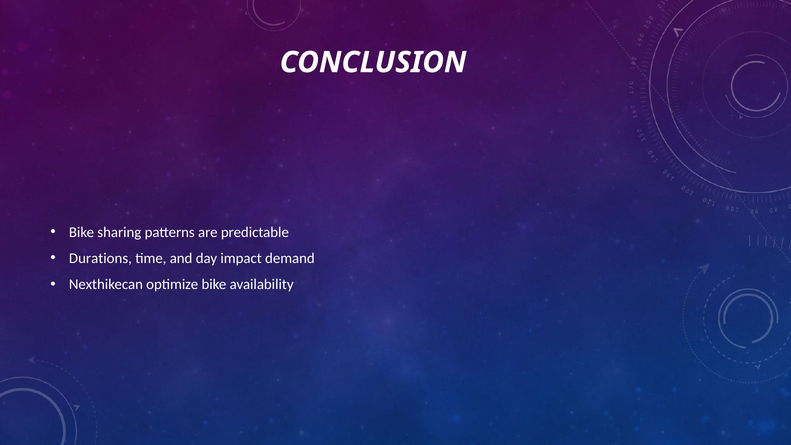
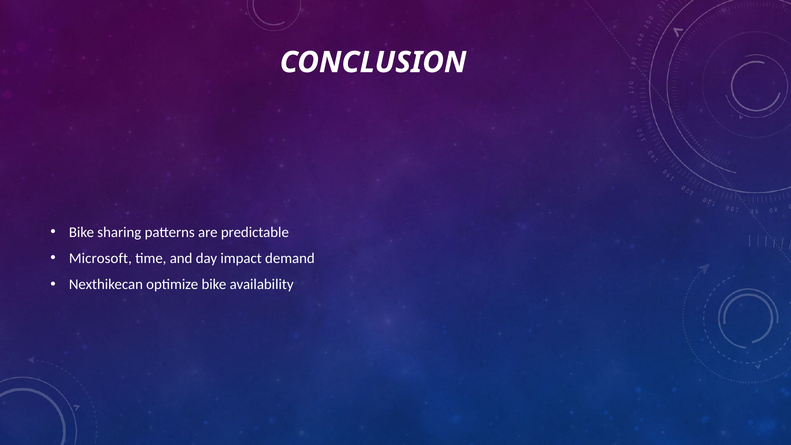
Durations: Durations -> Microsoft (100, 258)
